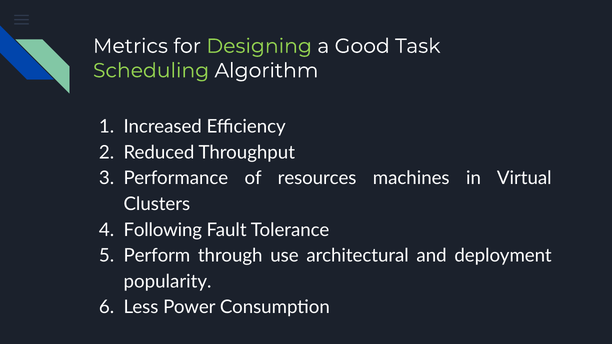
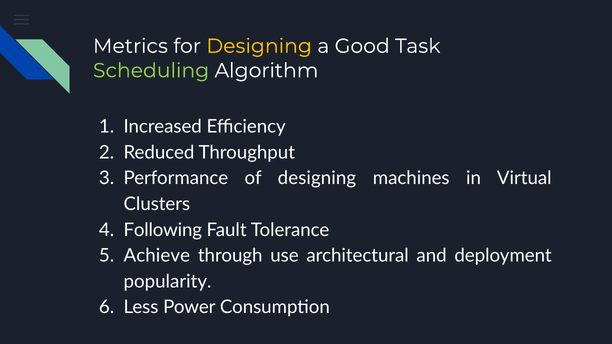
Designing colour: light green -> yellow (259, 46)
of resources: resources -> designing (317, 178)
Perform: Perform -> Achieve (157, 256)
